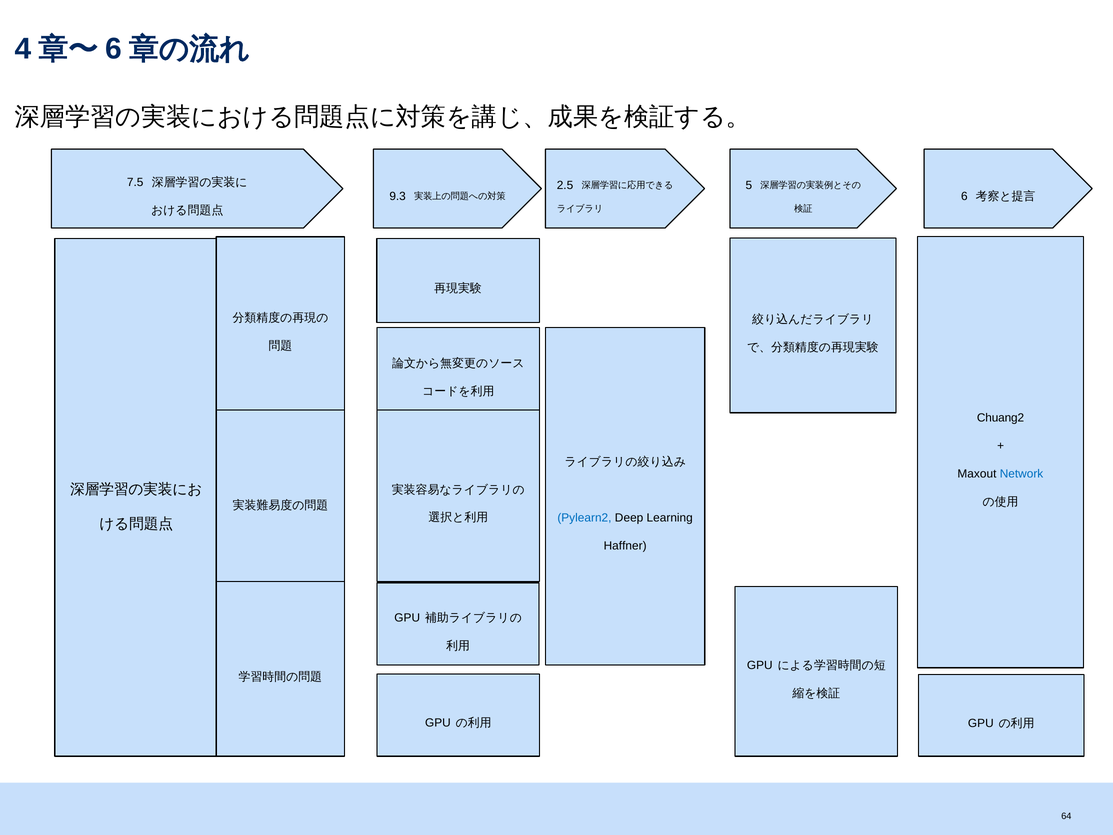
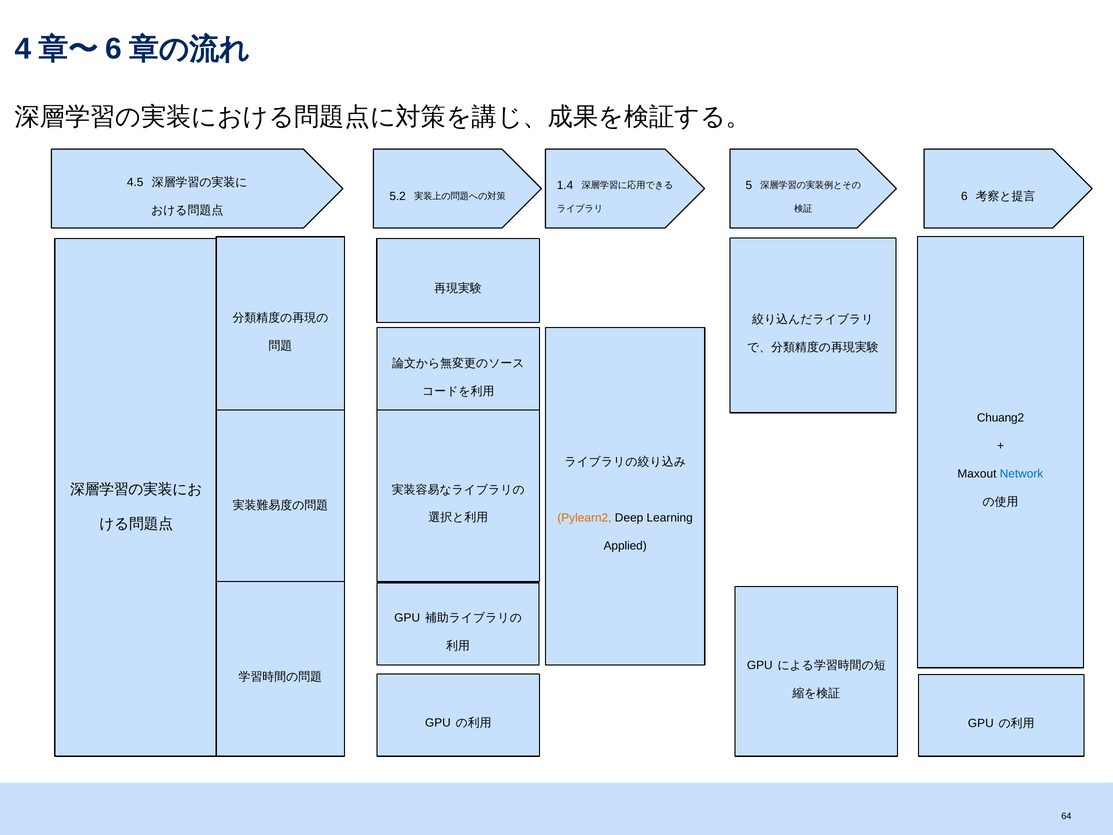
7.5: 7.5 -> 4.5 (135, 182)
2.5: 2.5 -> 1.4 (565, 186)
9.3: 9.3 -> 5.2 (398, 196)
Pylearn2 colour: blue -> orange (584, 518)
Haffner: Haffner -> Applied (625, 546)
